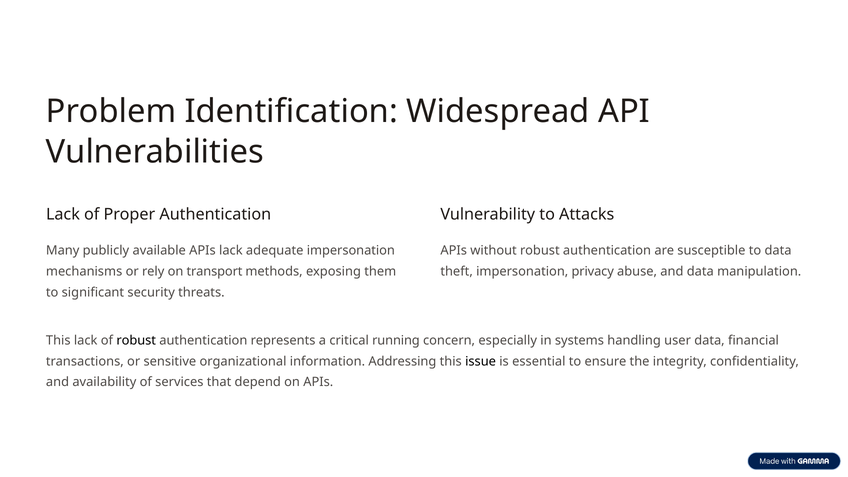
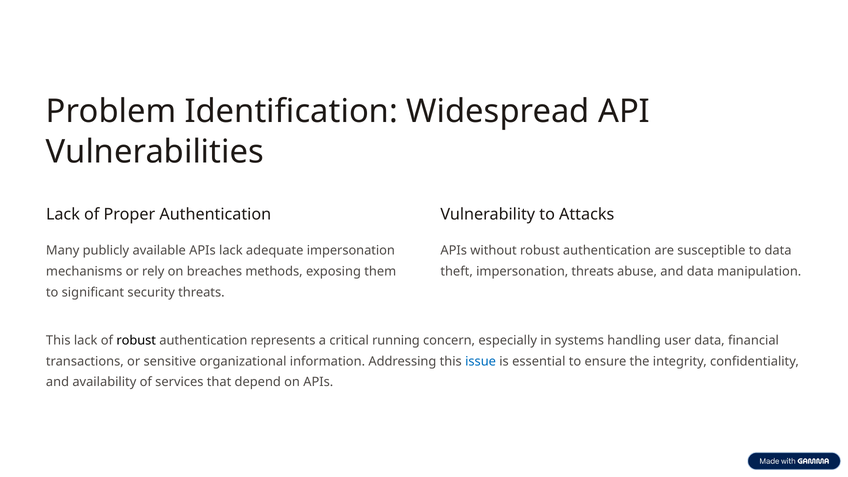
transport: transport -> breaches (214, 272)
impersonation privacy: privacy -> threats (593, 272)
issue colour: black -> blue (481, 361)
